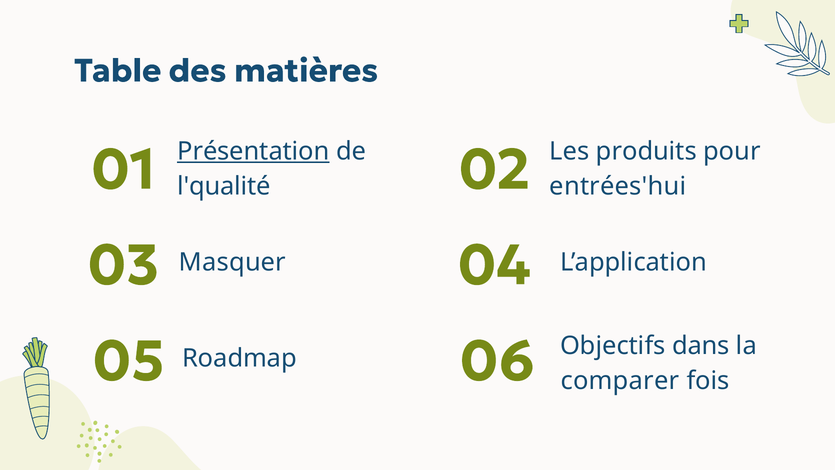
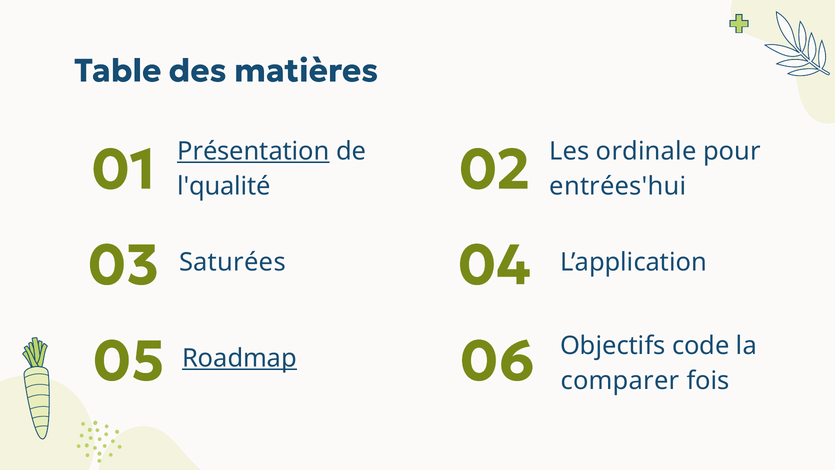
produits: produits -> ordinale (646, 151)
Masquer: Masquer -> Saturées (232, 262)
Roadmap underline: none -> present (239, 358)
dans: dans -> code (701, 346)
